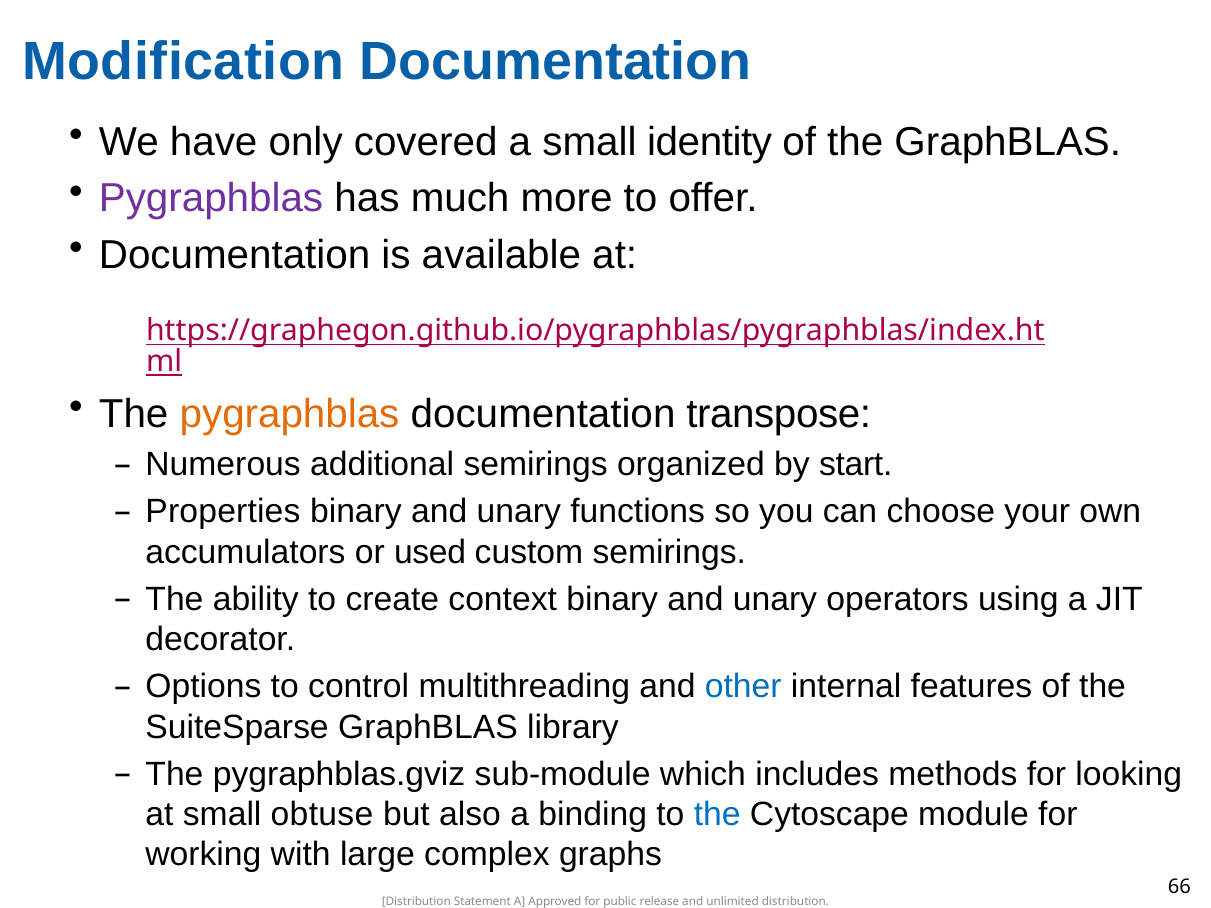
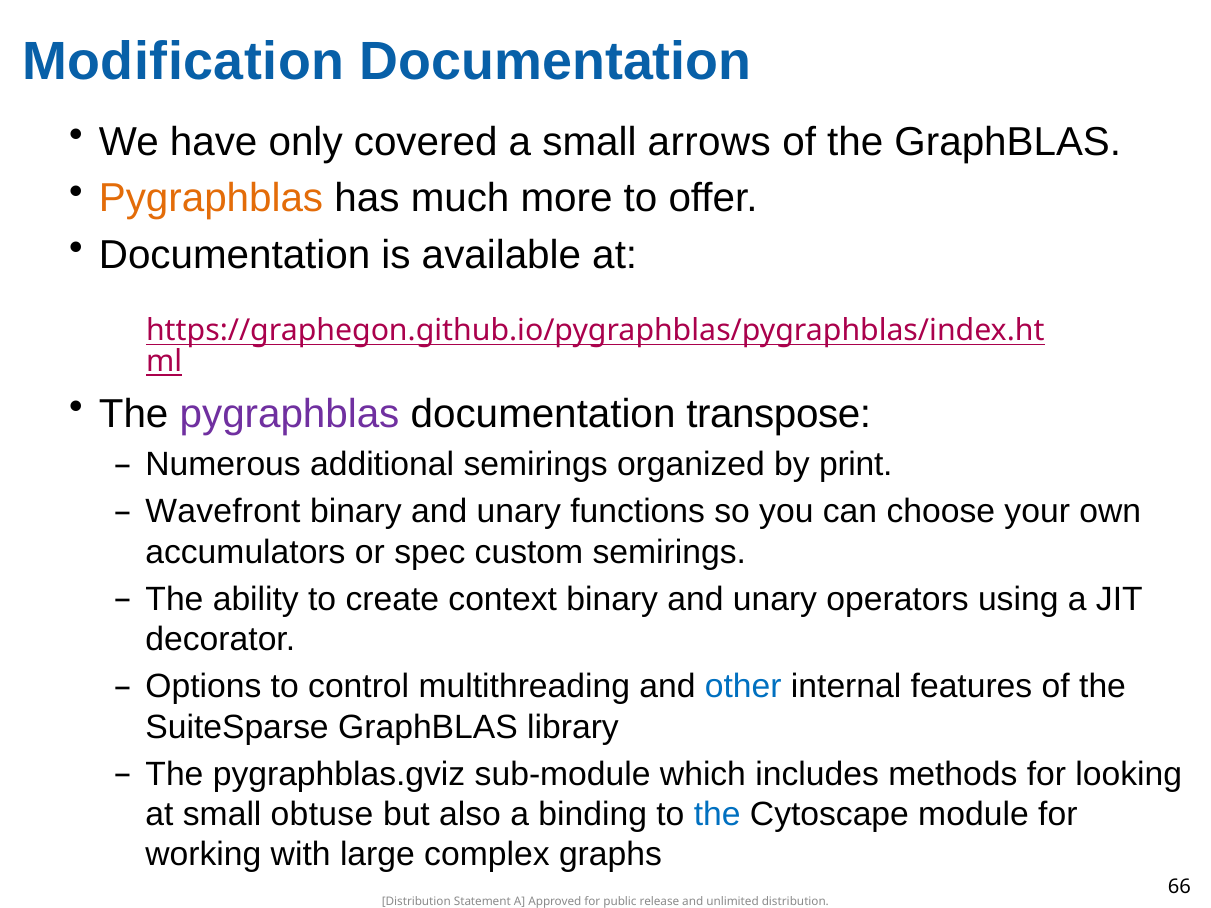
identity: identity -> arrows (709, 142)
Pygraphblas colour: purple -> orange (211, 199)
pygraphblas colour: orange -> purple (290, 414)
start: start -> print (856, 465)
Properties: Properties -> Wavefront (223, 512)
used: used -> spec (430, 552)
